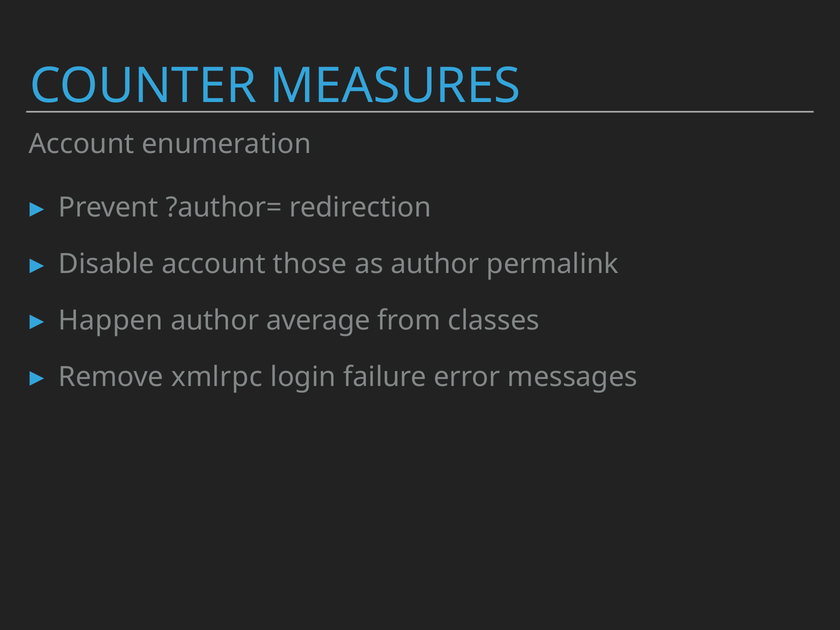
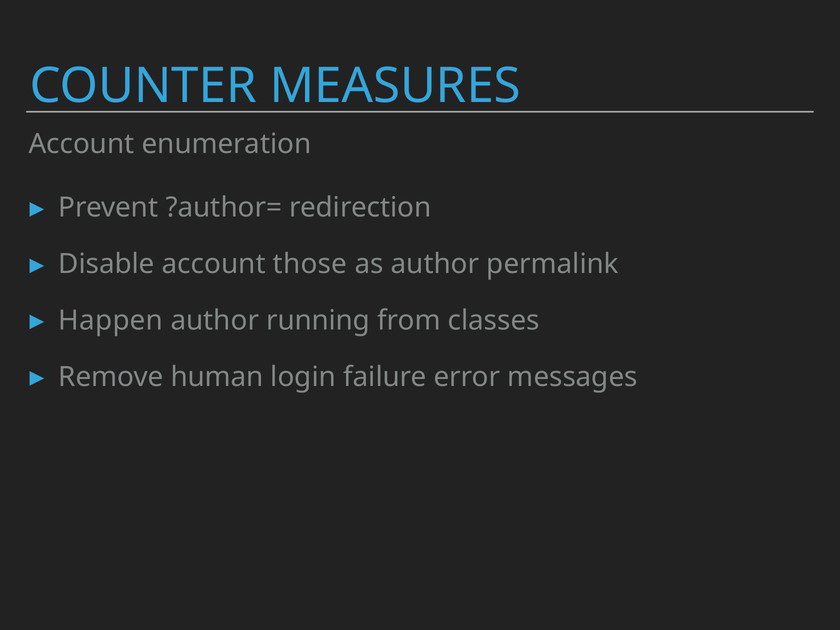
average: average -> running (318, 321)
xmlrpc: xmlrpc -> human (217, 377)
